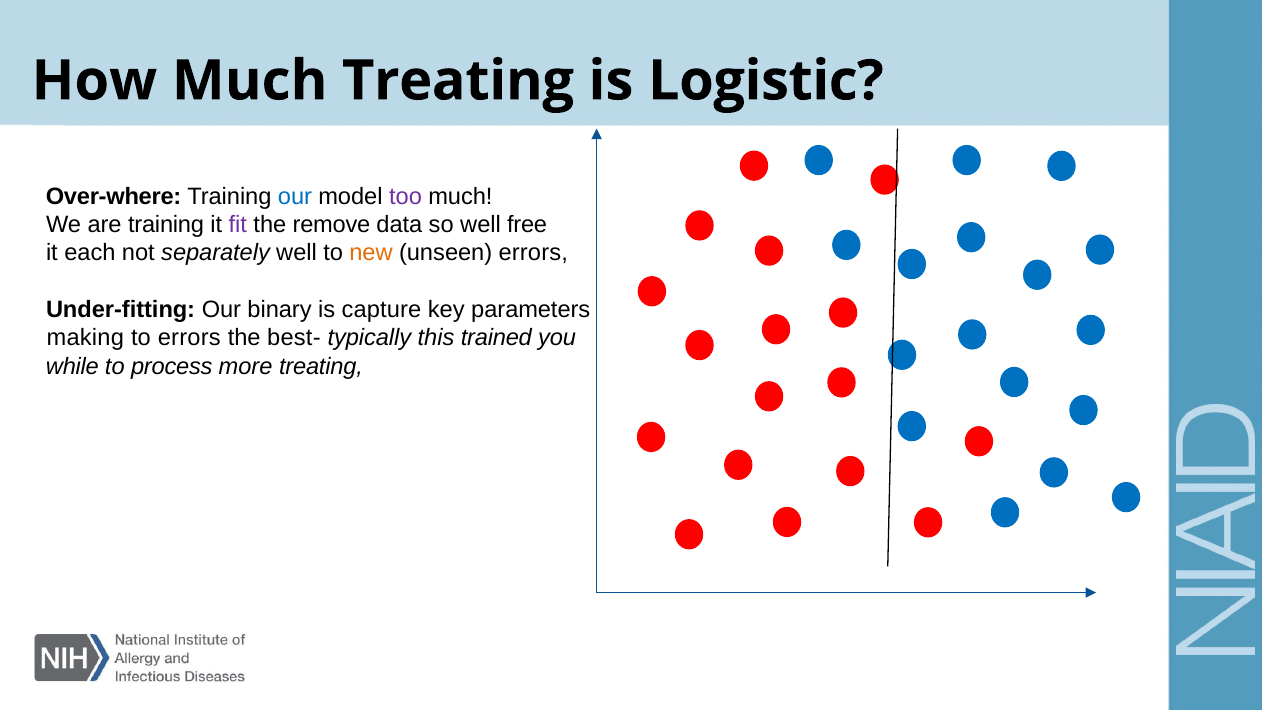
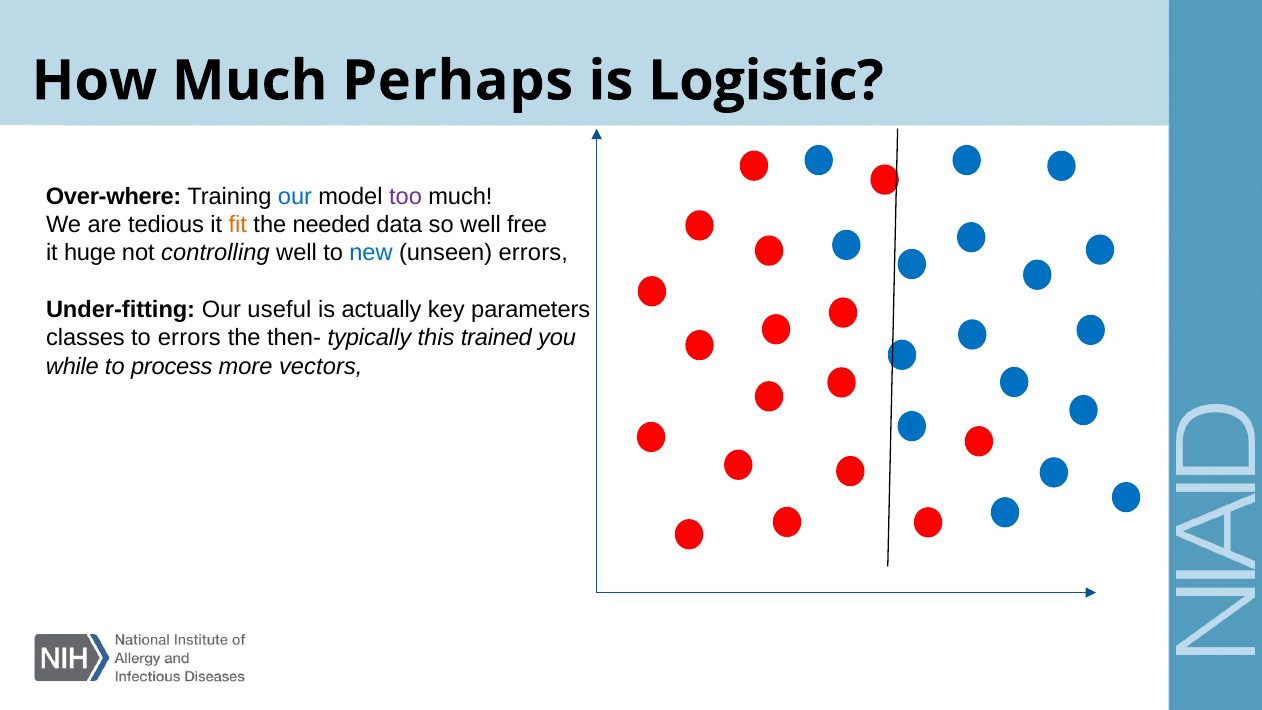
Much Treating: Treating -> Perhaps (458, 81)
are training: training -> tedious (166, 225)
fit colour: purple -> orange (238, 225)
remove: remove -> needed (332, 225)
each: each -> huge (90, 253)
separately: separately -> controlling (215, 253)
new colour: orange -> blue (371, 253)
binary: binary -> useful (279, 310)
capture: capture -> actually (382, 310)
making: making -> classes (85, 338)
best-: best- -> then- (294, 338)
more treating: treating -> vectors (321, 366)
